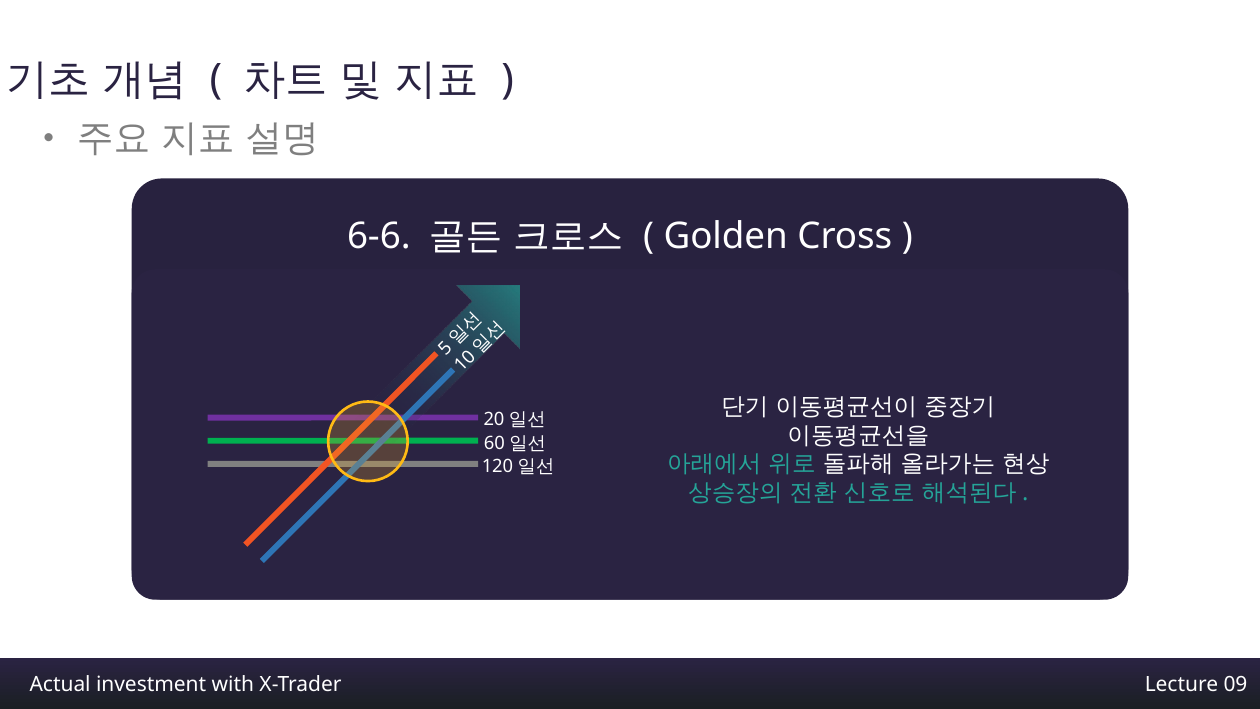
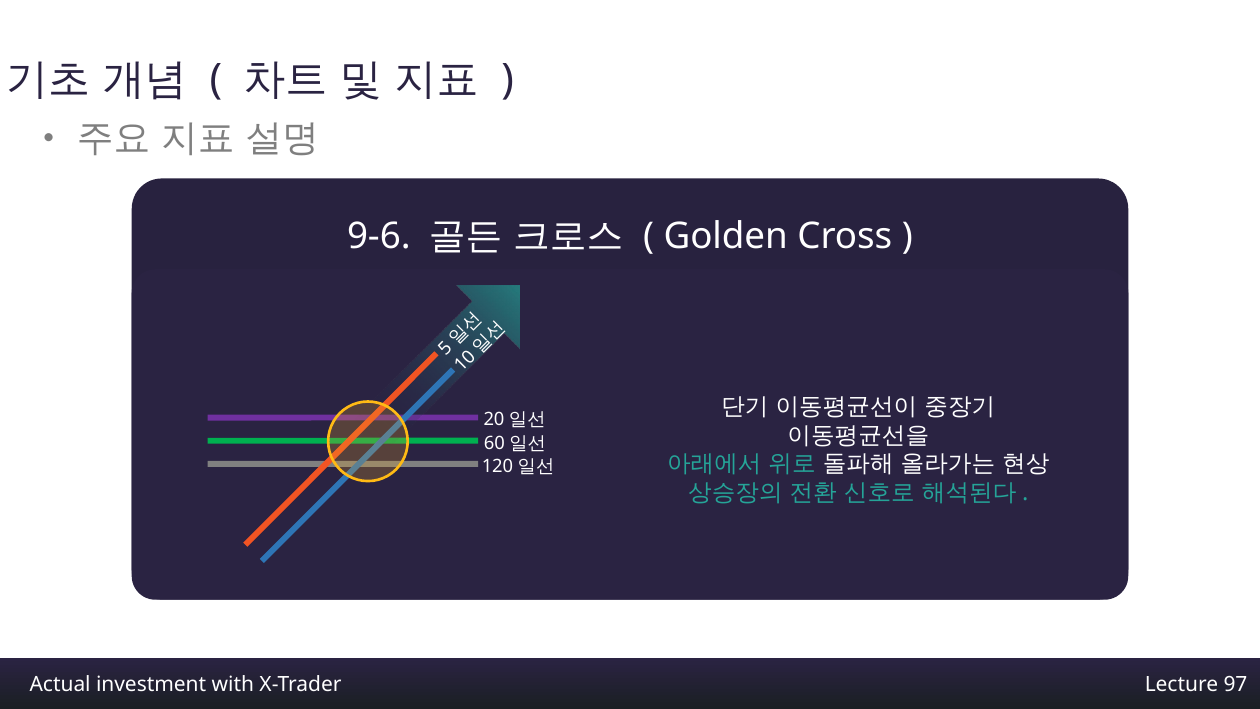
6-6: 6-6 -> 9-6 (379, 237)
09: 09 -> 97 (1235, 684)
